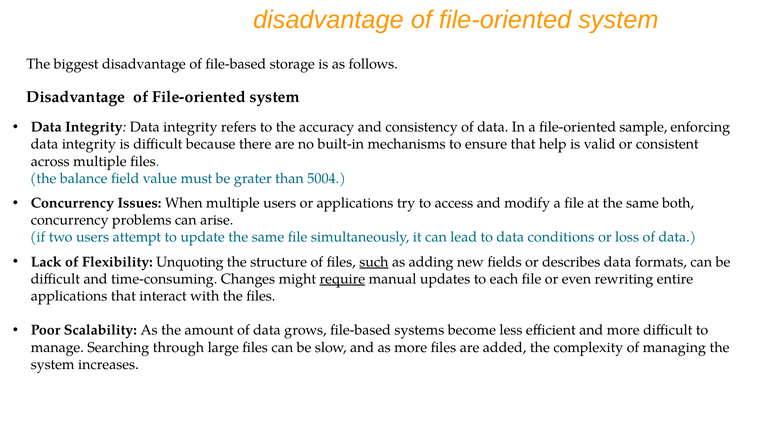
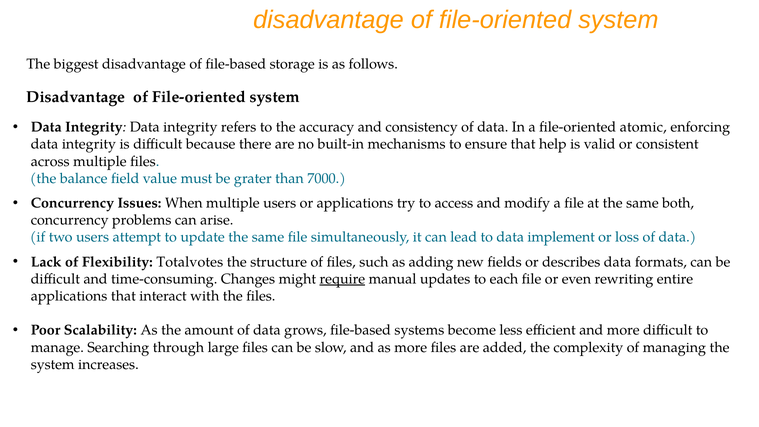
sample: sample -> atomic (643, 127)
5004: 5004 -> 7000 (327, 178)
conditions: conditions -> implement (561, 237)
Unquoting: Unquoting -> Totalvotes (190, 262)
such underline: present -> none (374, 262)
